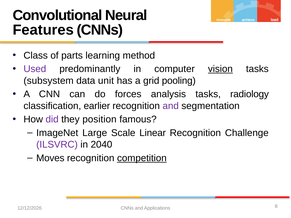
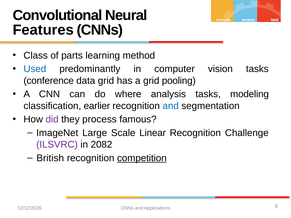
Used colour: purple -> blue (35, 69)
vision underline: present -> none (220, 69)
subsystem: subsystem -> conference (49, 81)
data unit: unit -> grid (106, 81)
forces: forces -> where (128, 94)
radiology: radiology -> modeling (250, 94)
and colour: purple -> blue (171, 106)
position: position -> process (99, 120)
2040: 2040 -> 2082 (101, 145)
Moves: Moves -> British (50, 158)
